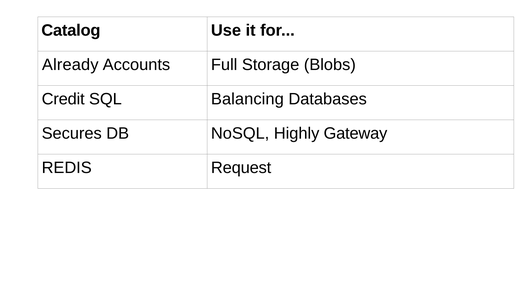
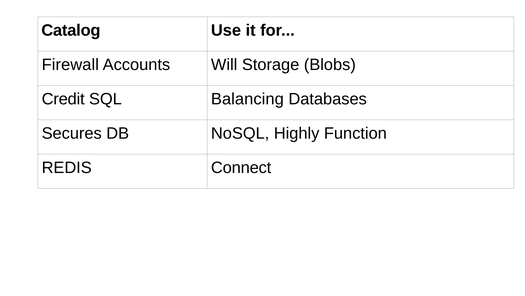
Already: Already -> Firewall (70, 65)
Full: Full -> Will (224, 65)
Gateway: Gateway -> Function (355, 133)
Request: Request -> Connect (241, 167)
